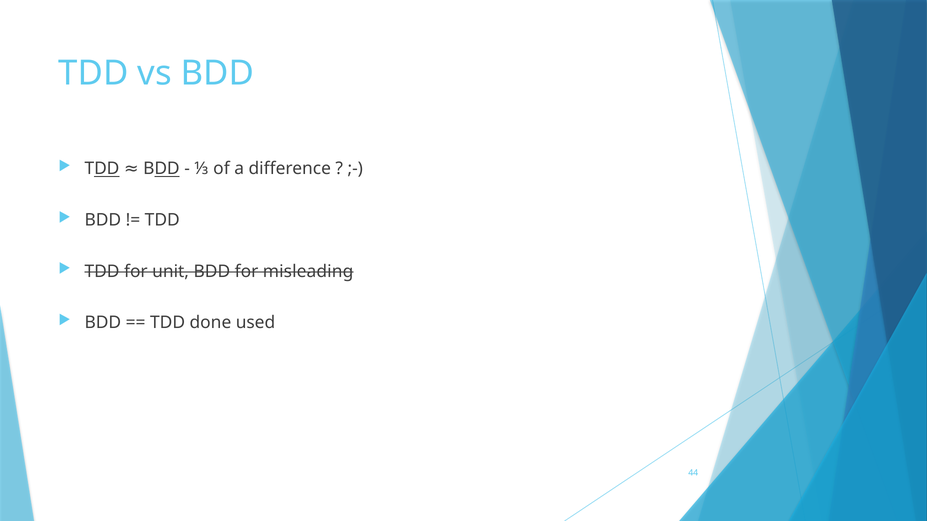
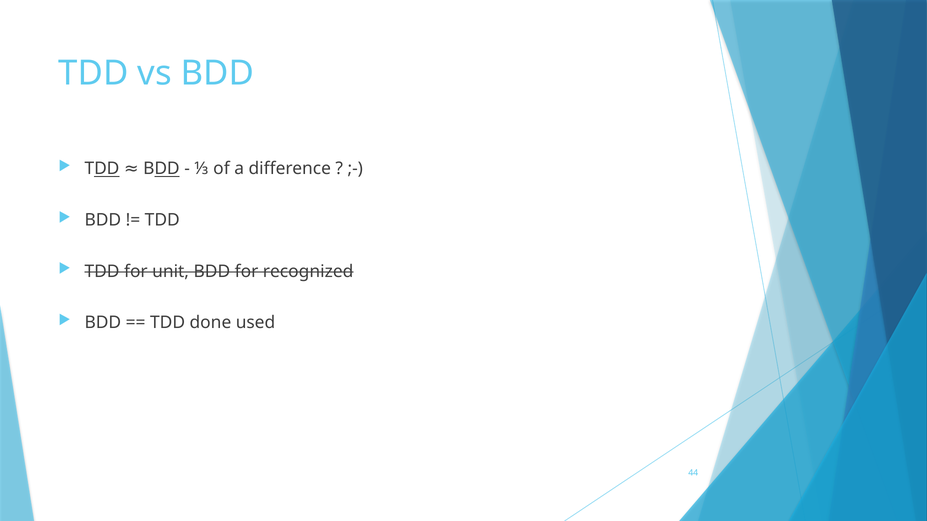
misleading: misleading -> recognized (308, 272)
